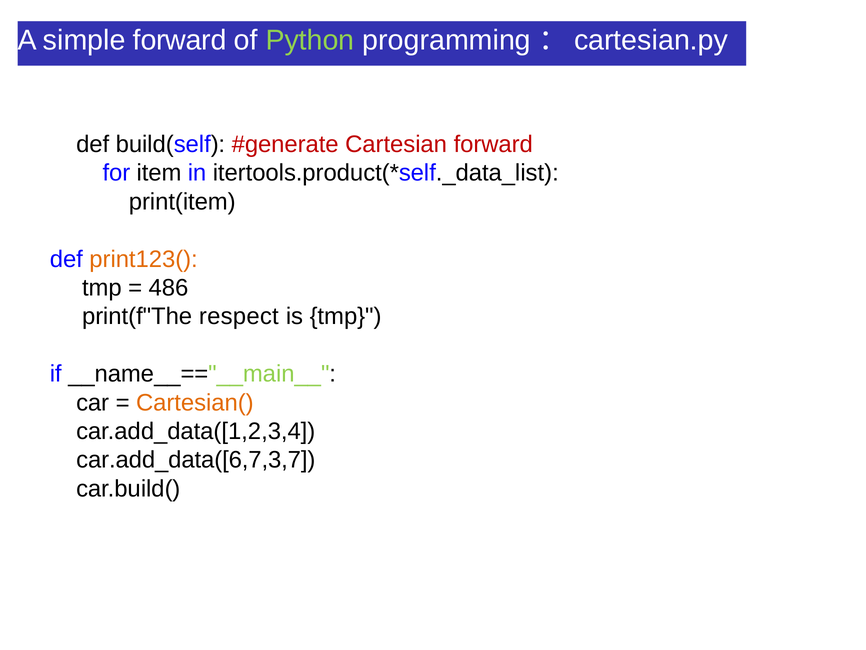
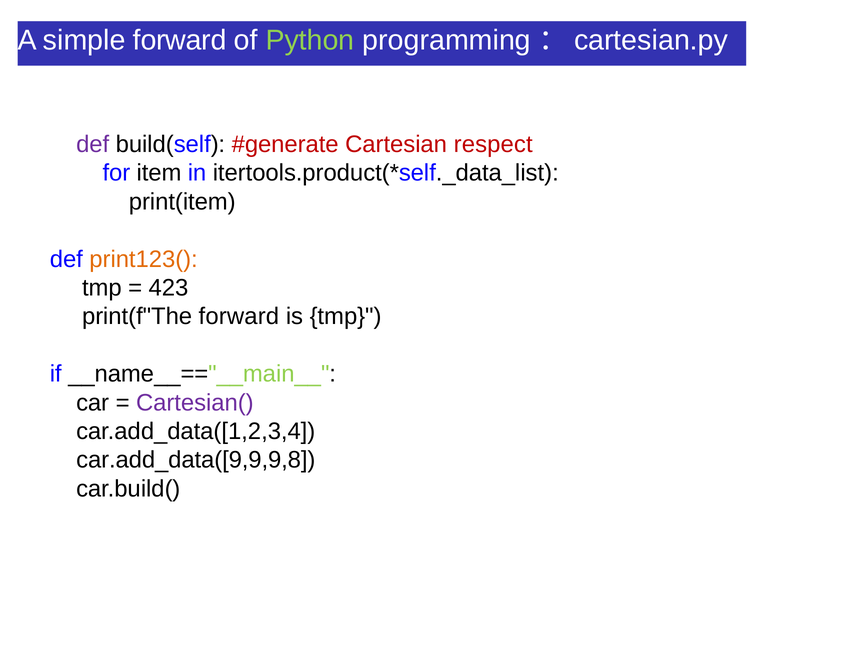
def colour: black -> purple (93, 144)
Cartesian forward: forward -> respect (493, 144)
486: 486 -> 423 (168, 288)
print(f"The respect: respect -> forward (239, 316)
Cartesian( colour: orange -> purple (195, 402)
car.add_data([6,7,3,7: car.add_data([6,7,3,7 -> car.add_data([9,9,9,8 (196, 460)
